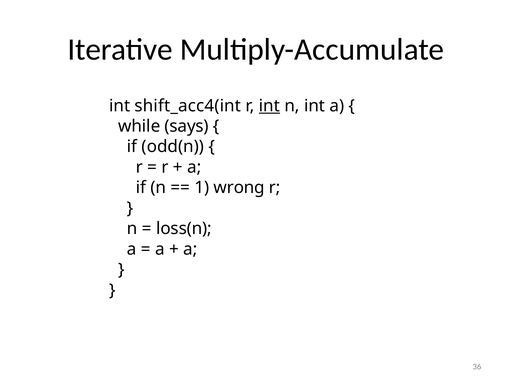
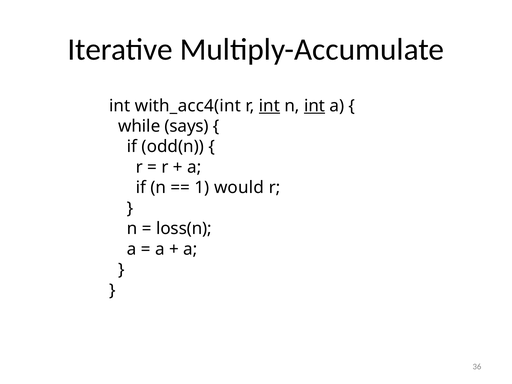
shift_acc4(int: shift_acc4(int -> with_acc4(int (188, 106)
int underline: none -> present (315, 106)
wrong: wrong -> would (239, 188)
